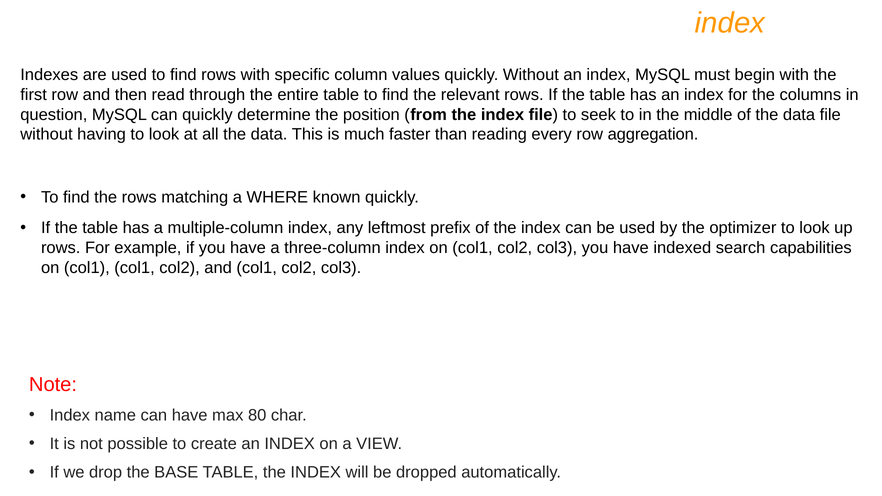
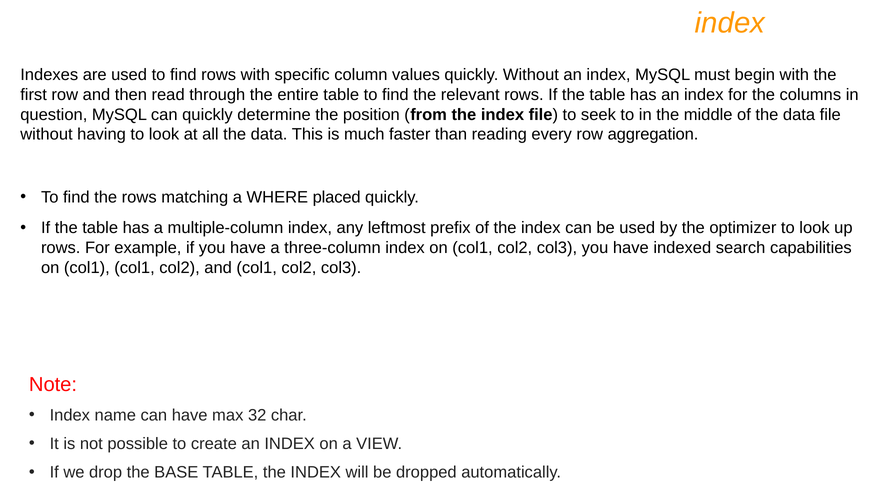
known: known -> placed (337, 197)
80: 80 -> 32 (257, 415)
